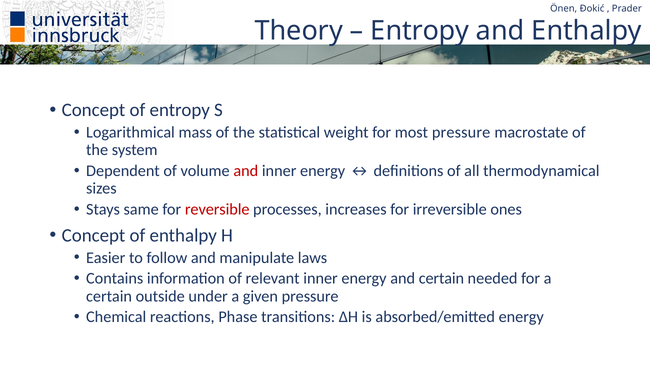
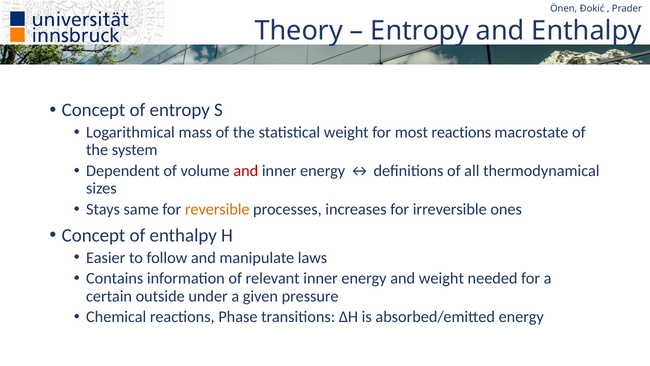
most pressure: pressure -> reactions (461, 132)
reversible colour: red -> orange (217, 209)
and certain: certain -> weight (441, 278)
